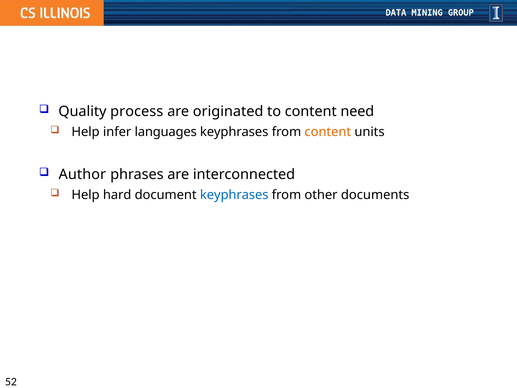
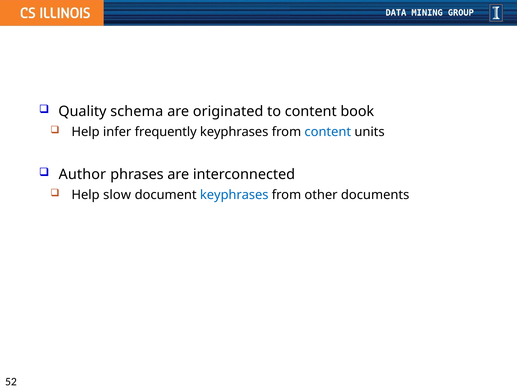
process: process -> schema (137, 111)
need: need -> book (357, 111)
languages: languages -> frequently (166, 132)
content colour: orange -> blue (328, 132)
hard: hard -> slow (117, 195)
